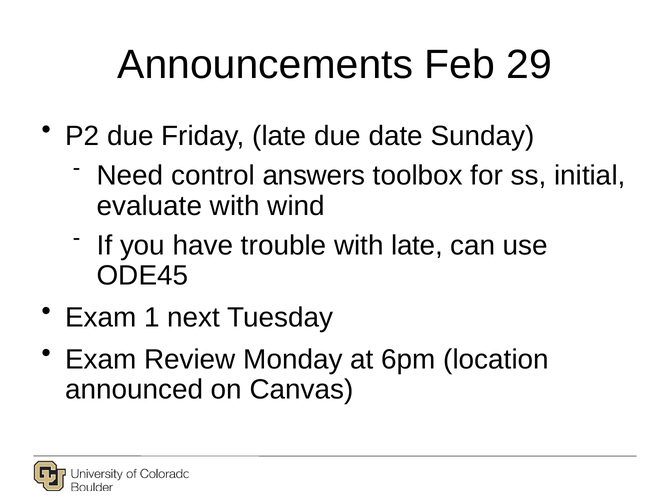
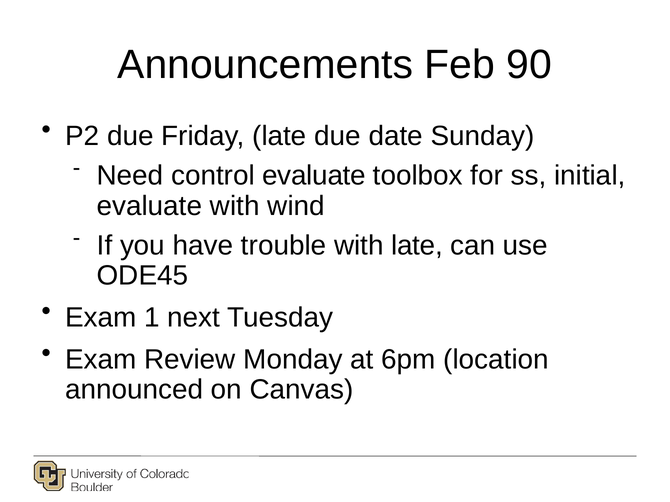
29: 29 -> 90 (529, 65)
control answers: answers -> evaluate (314, 176)
